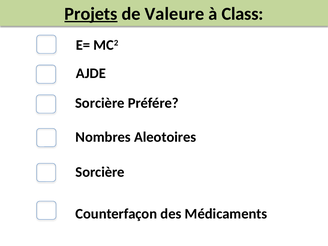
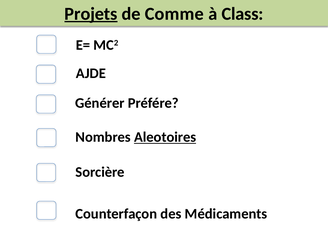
Valeure: Valeure -> Comme (174, 14)
Sorcière: Sorcière -> Générer (100, 103)
Aleotoires underline: none -> present (165, 137)
